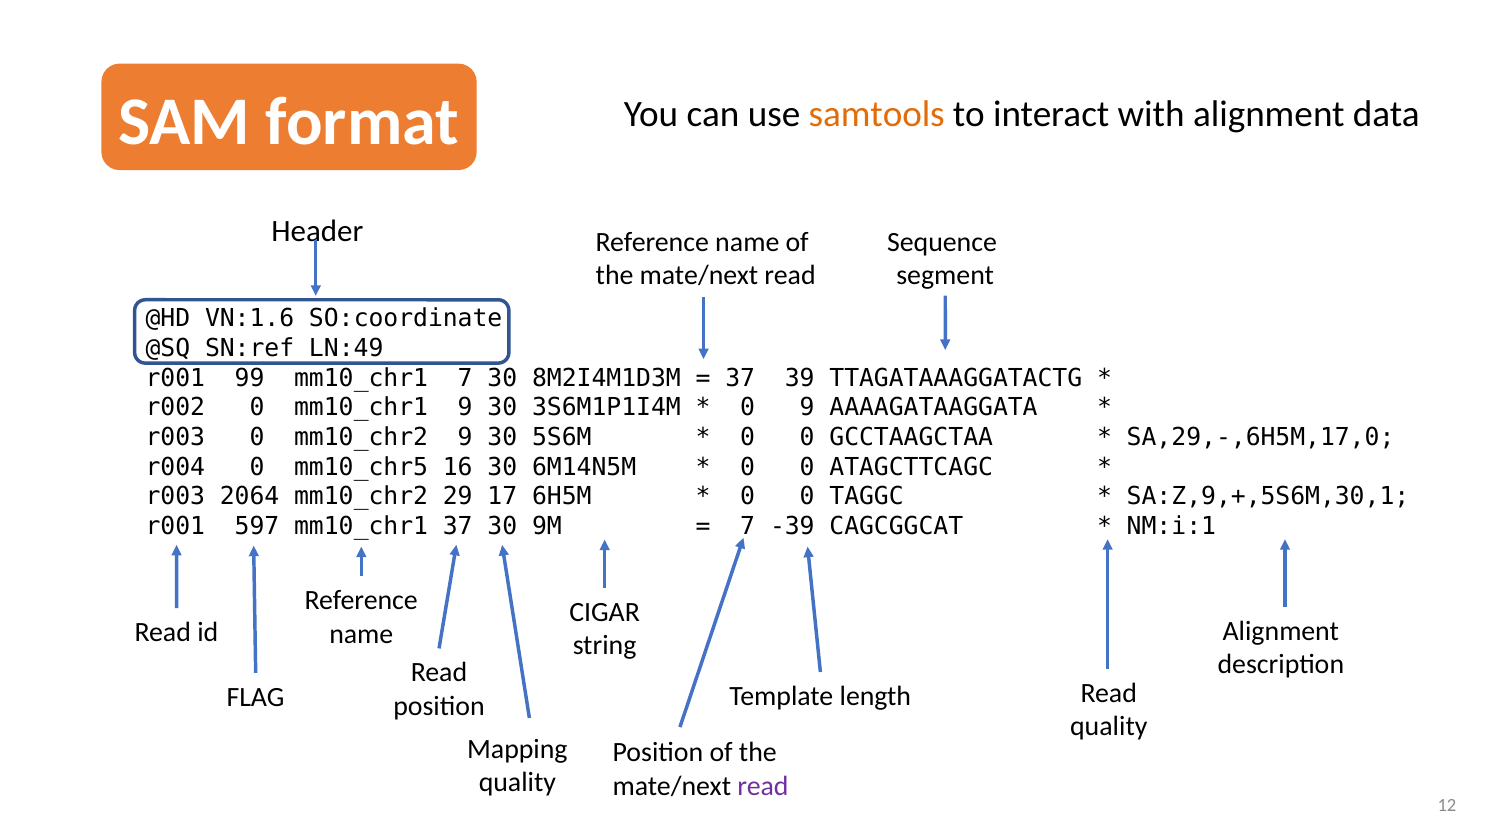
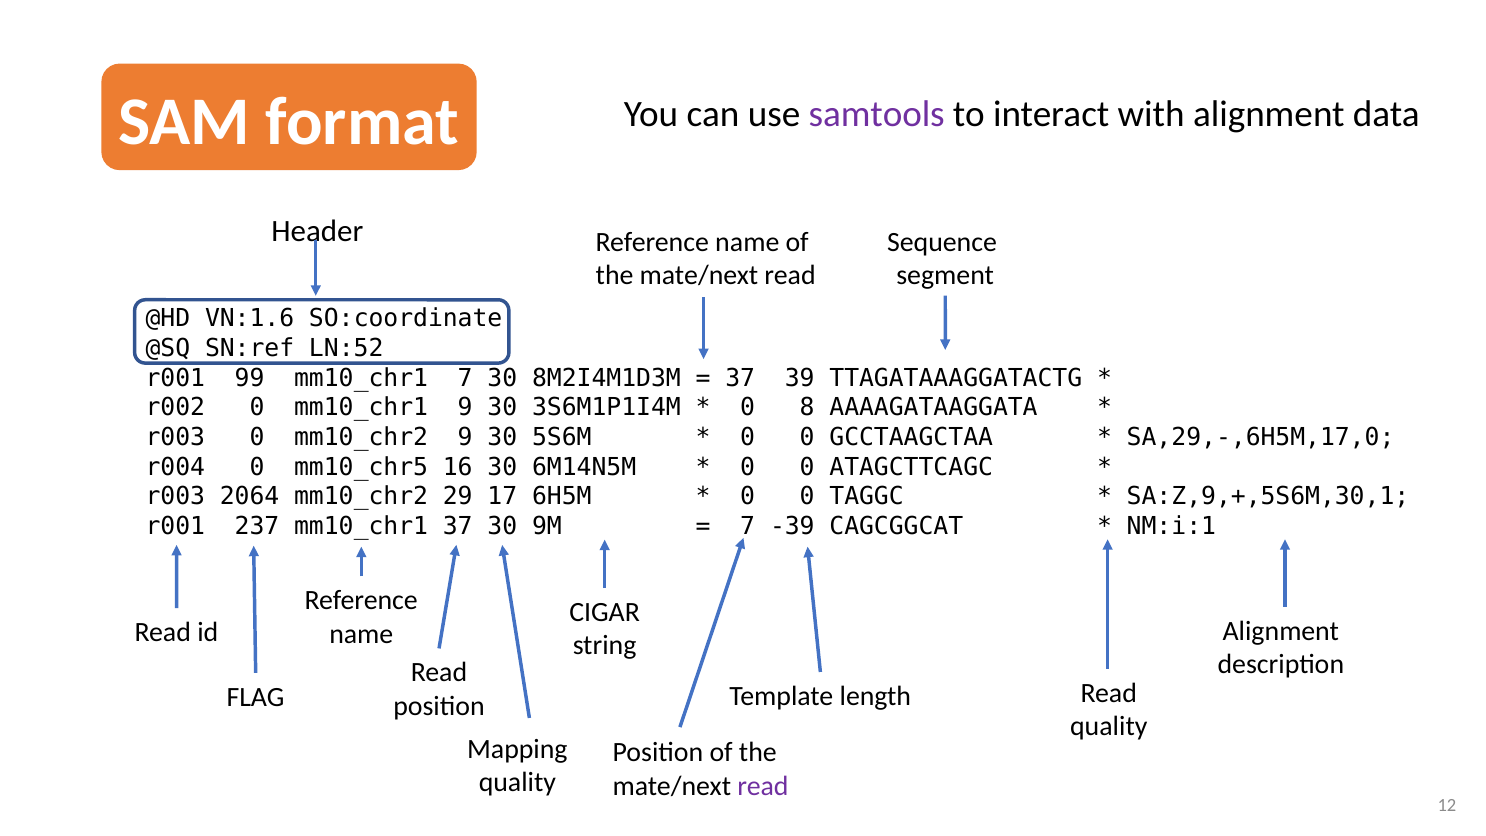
samtools colour: orange -> purple (877, 114)
LN:49: LN:49 -> LN:52 (346, 348)
0 9: 9 -> 8 (807, 408)
597: 597 -> 237 (257, 526)
